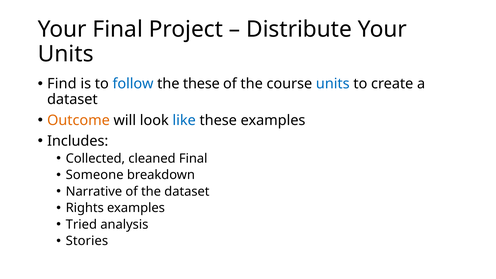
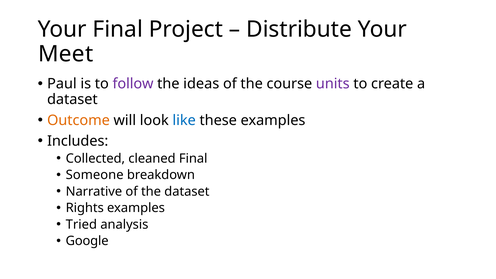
Units: Units -> Meet (66, 54)
Find: Find -> Paul (62, 84)
follow colour: blue -> purple (133, 84)
the these: these -> ideas (201, 84)
units colour: blue -> purple (333, 84)
Stories: Stories -> Google (87, 241)
